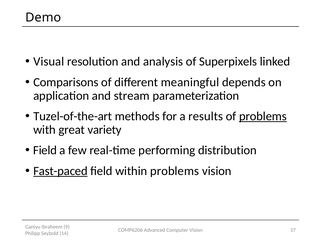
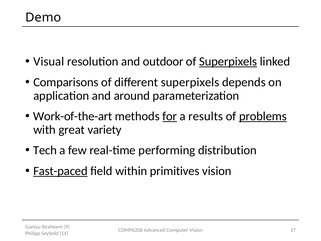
analysis: analysis -> outdoor (163, 61)
Superpixels underline: none -> present (228, 61)
different meaningful: meaningful -> superpixels (190, 82)
stream: stream -> around (132, 96)
Tuzel-of-the-art: Tuzel-of-the-art -> Work-of-the-art (73, 116)
for underline: none -> present (170, 116)
Field: Field -> Tech (45, 150)
within problems: problems -> primitives (175, 171)
